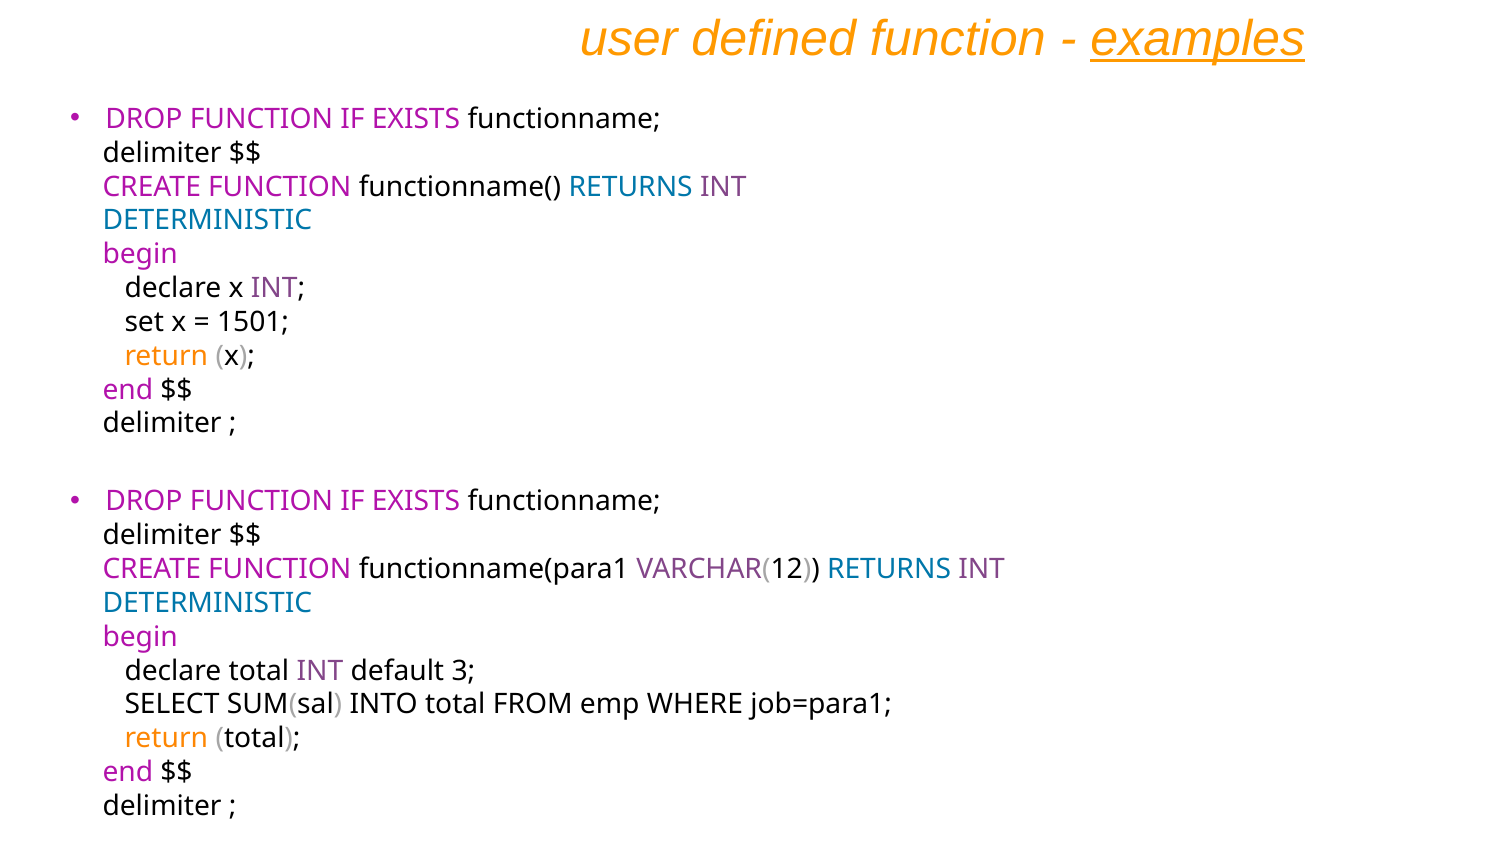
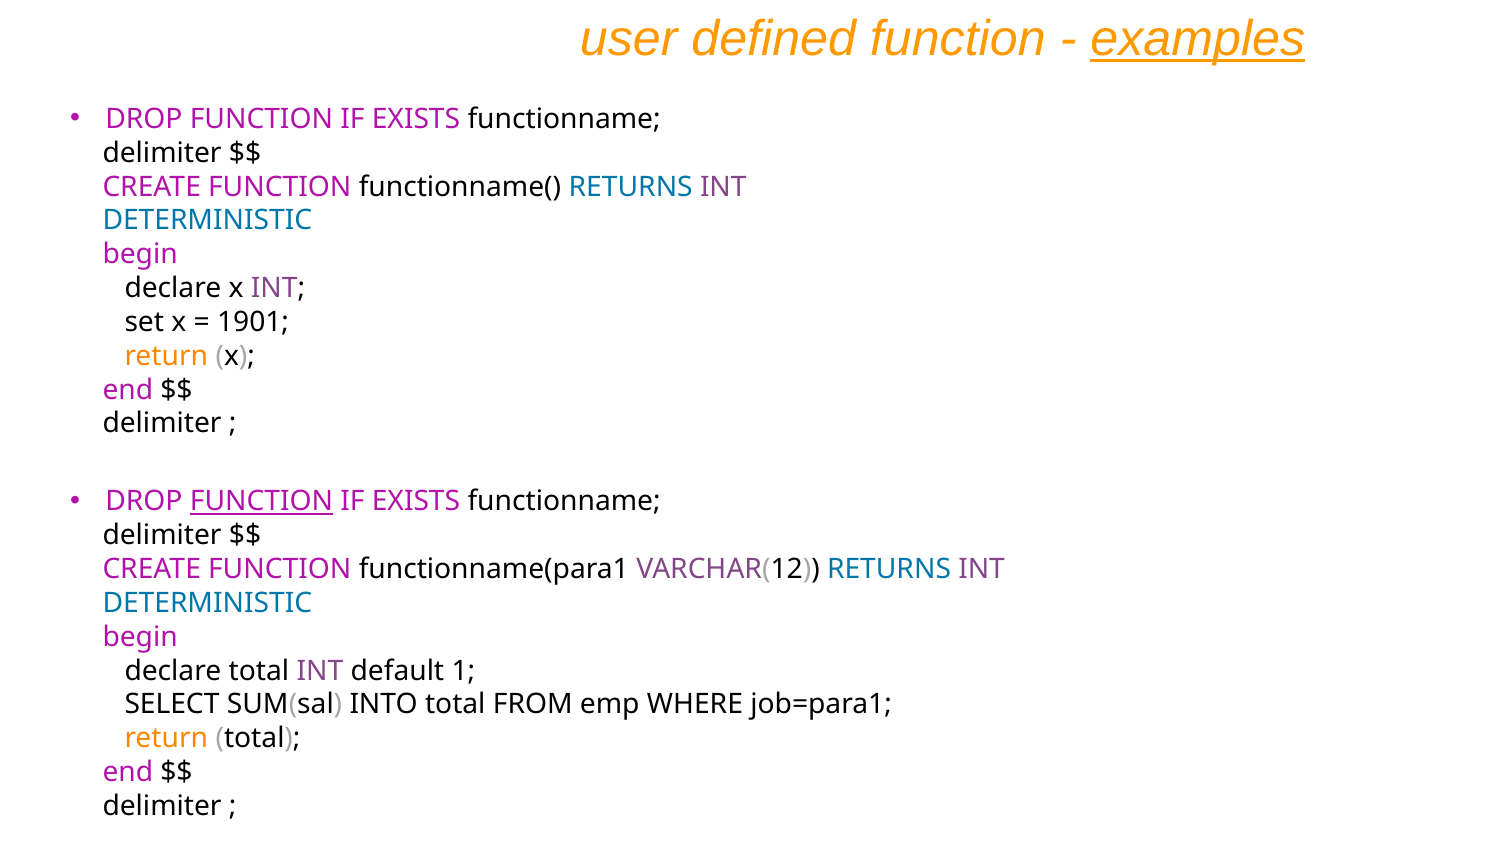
1501: 1501 -> 1901 (253, 322)
FUNCTION underline: none -> present (261, 502)
3: 3 -> 1 (463, 671)
